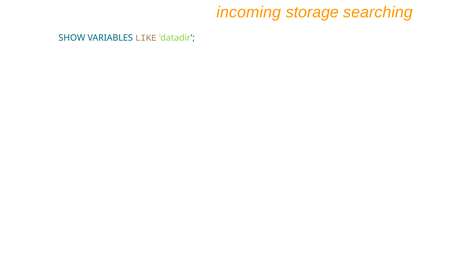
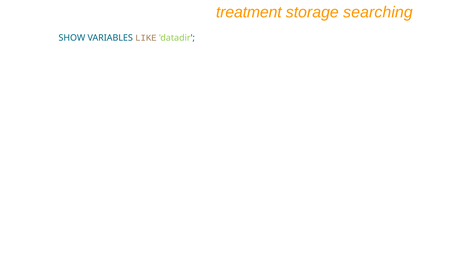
incoming: incoming -> treatment (249, 12)
